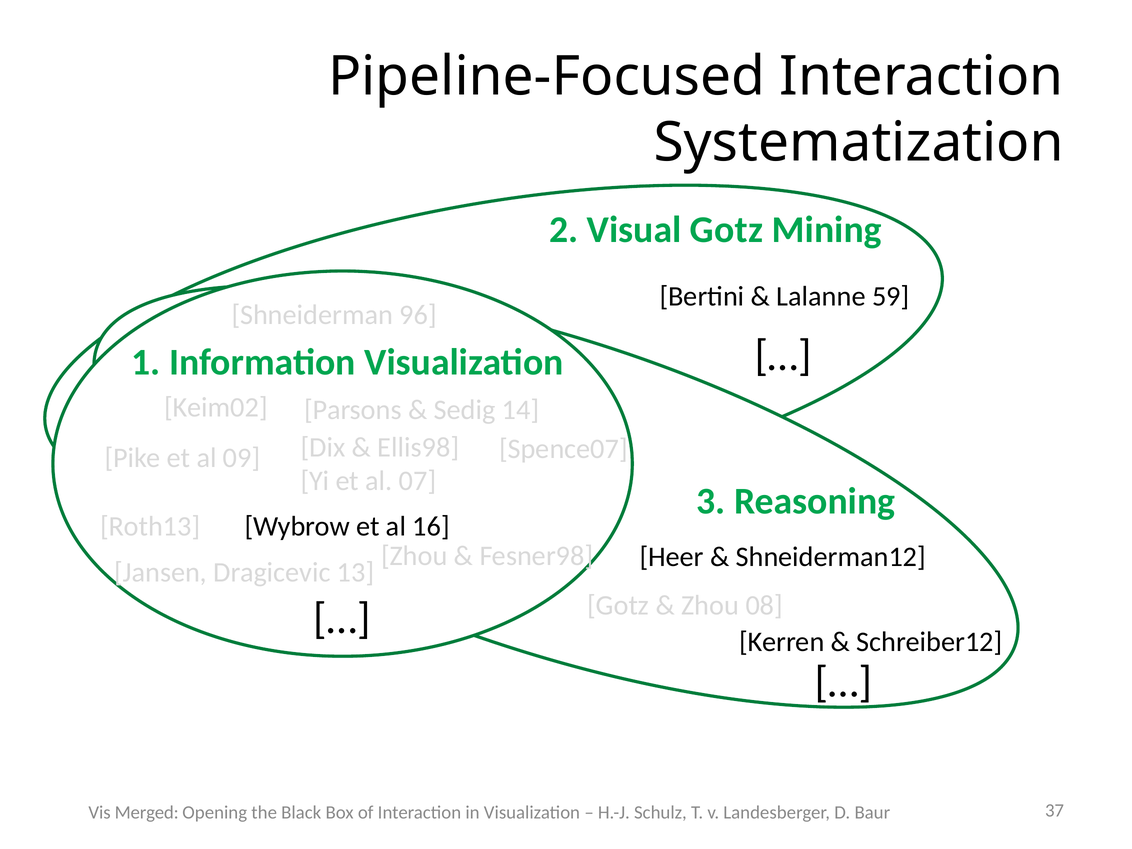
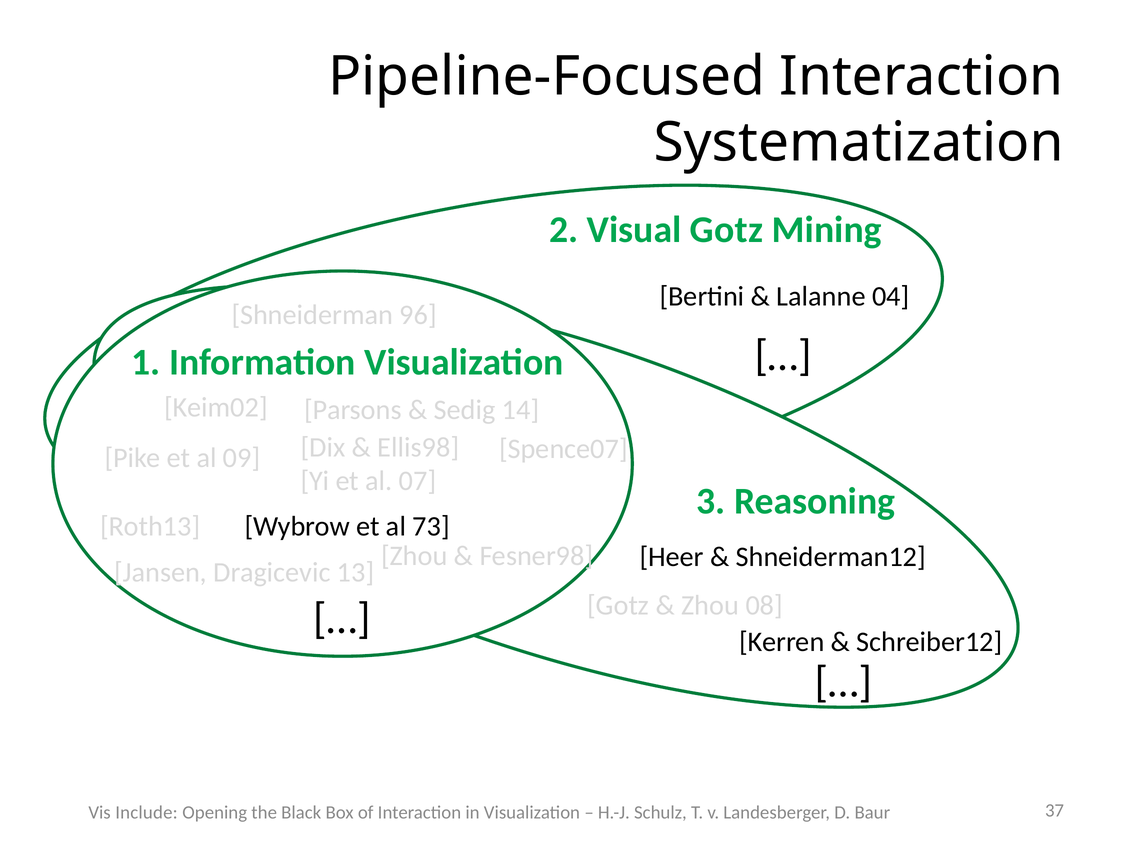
59: 59 -> 04 (891, 297)
16: 16 -> 73 (431, 527)
Merged: Merged -> Include (147, 812)
